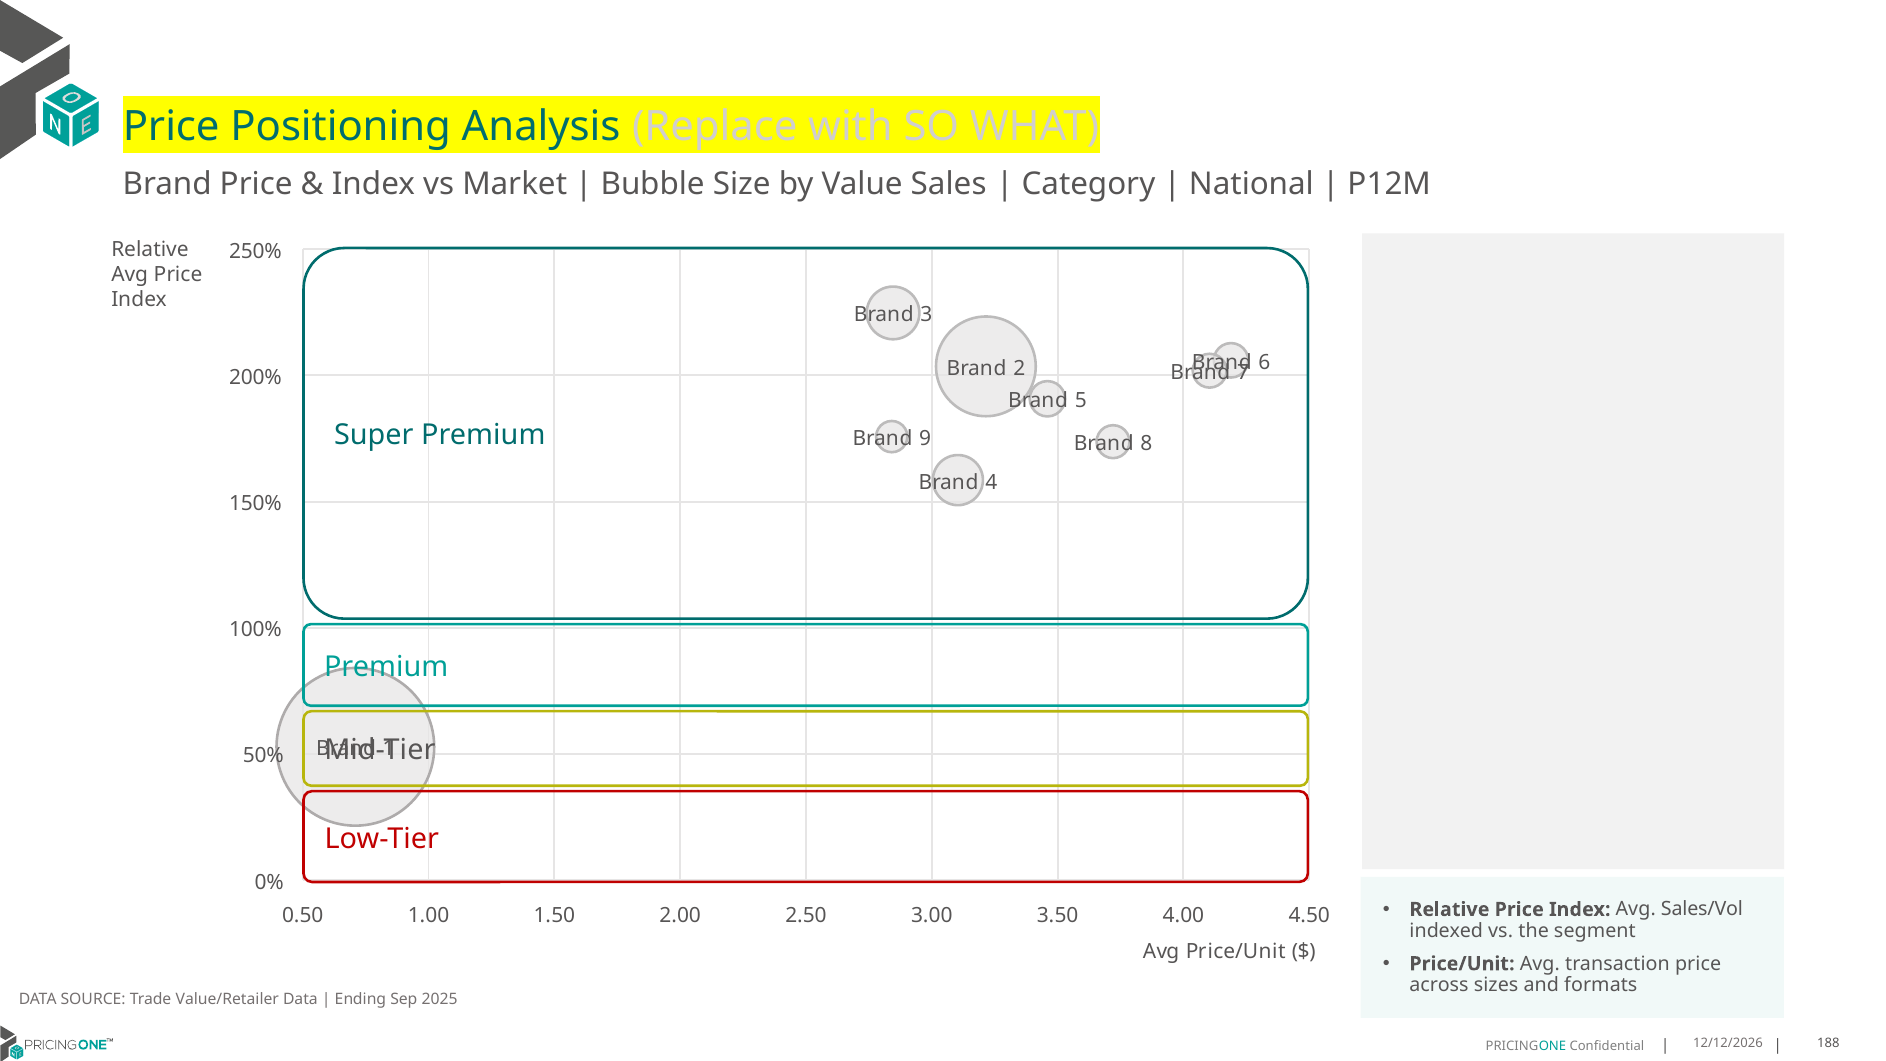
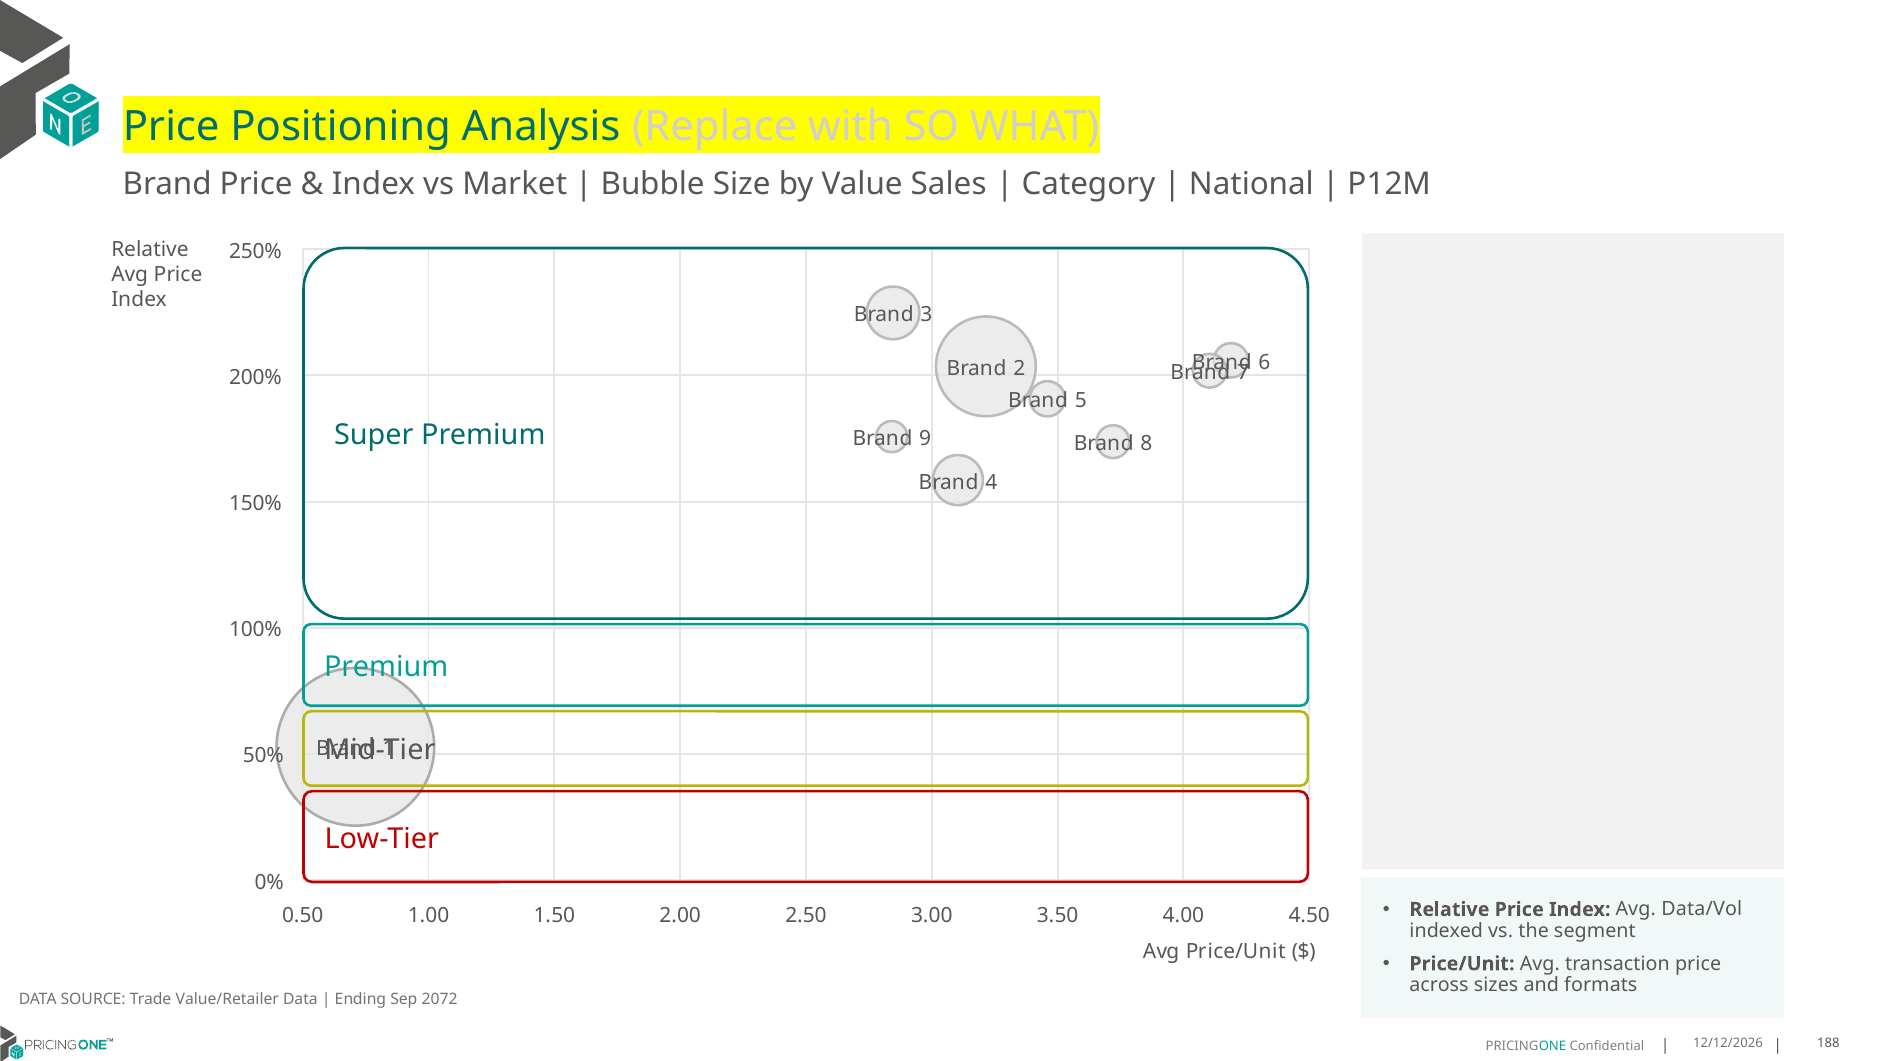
Sales/Vol: Sales/Vol -> Data/Vol (1702, 909)
2025: 2025 -> 2072 (440, 999)
